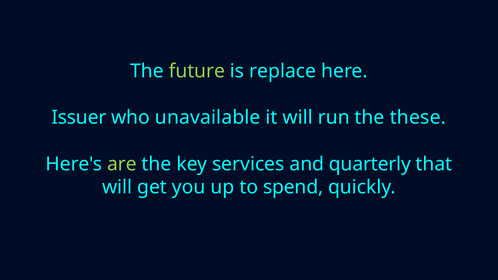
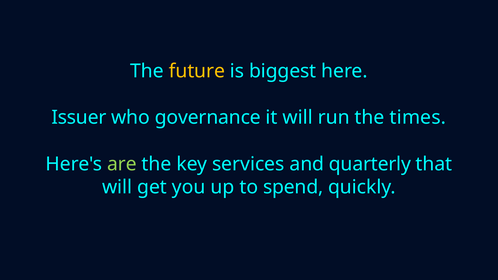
future colour: light green -> yellow (197, 71)
replace: replace -> biggest (283, 71)
unavailable: unavailable -> governance (208, 118)
these: these -> times (418, 118)
